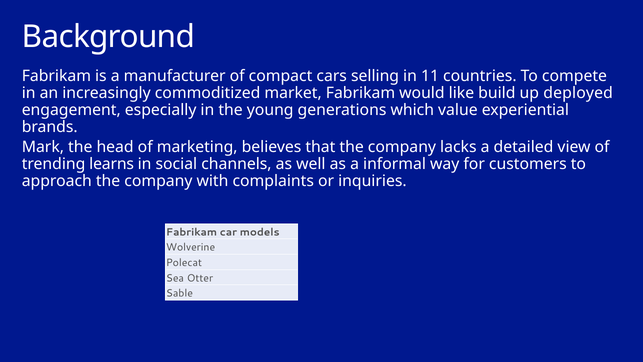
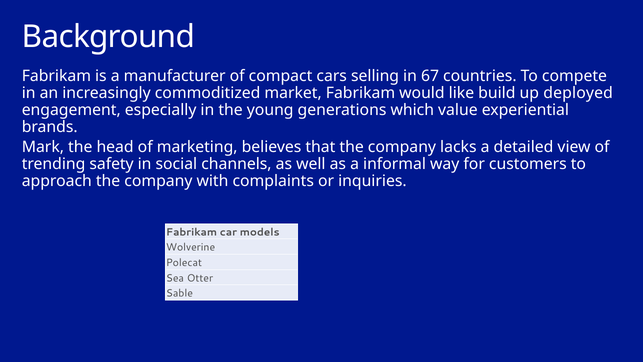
11: 11 -> 67 (430, 76)
learns: learns -> safety (112, 164)
